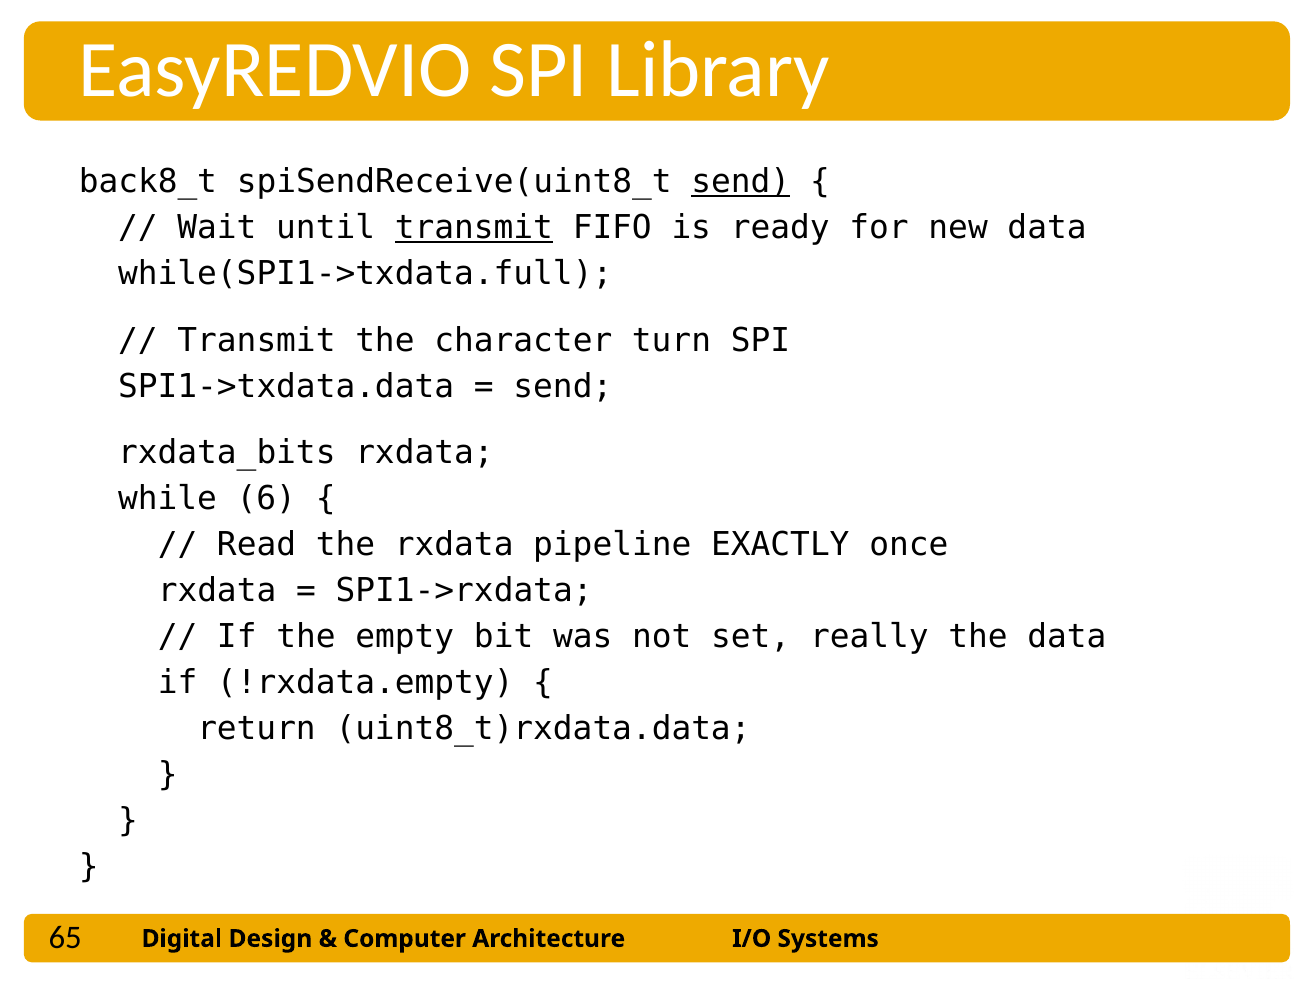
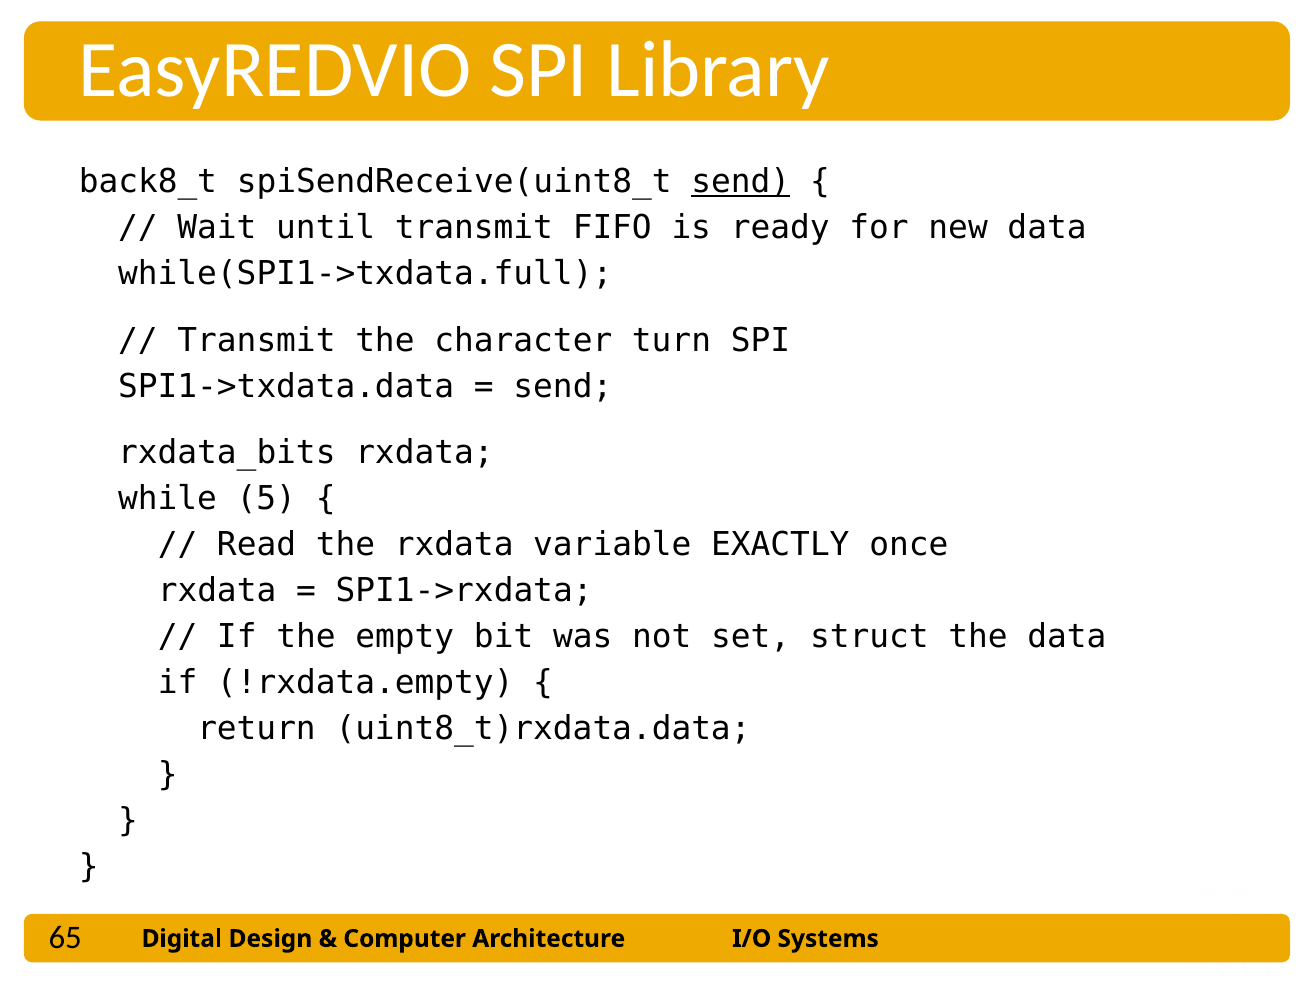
transmit underline: present -> none (474, 228)
6: 6 -> 5 (266, 499)
pipeline: pipeline -> variable (612, 545)
really: really -> struct (869, 636)
